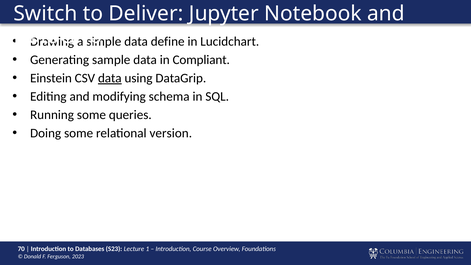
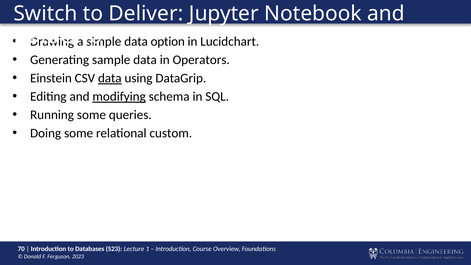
define: define -> option (168, 42)
Compliant: Compliant -> Operators (201, 60)
modifying underline: none -> present (119, 96)
version: version -> custom (171, 133)
